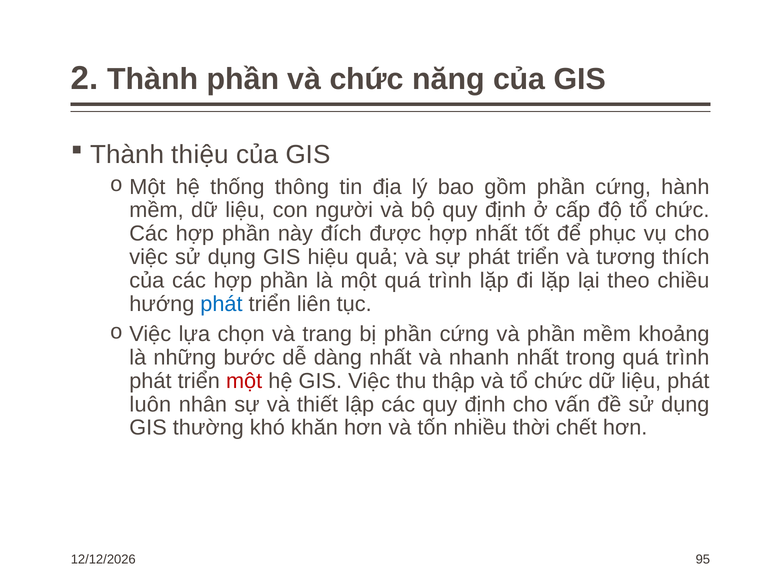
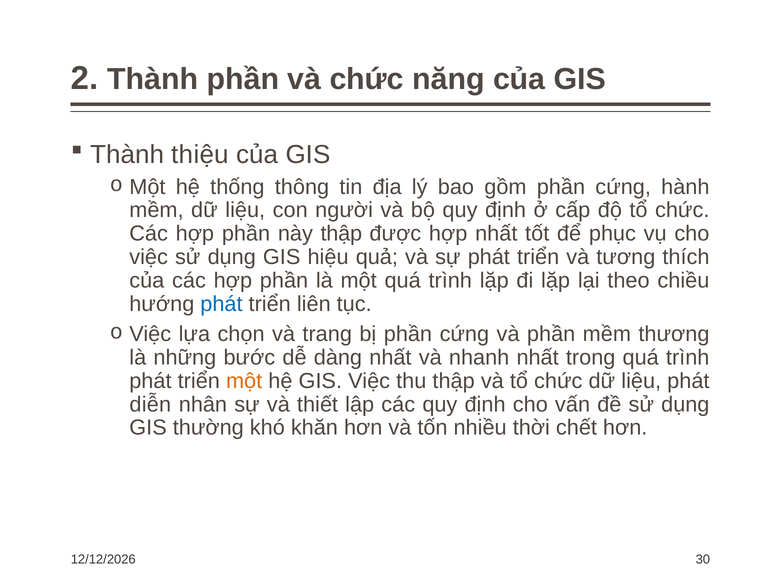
này đích: đích -> thập (341, 234)
khoảng: khoảng -> thương (674, 334)
một colour: red -> orange (244, 381)
luôn: luôn -> diễn (150, 404)
95: 95 -> 30 (703, 559)
